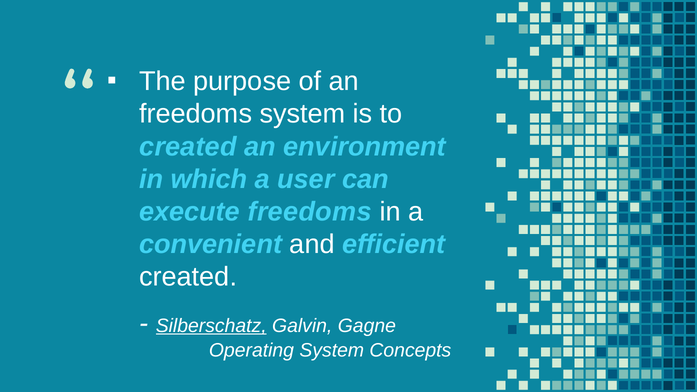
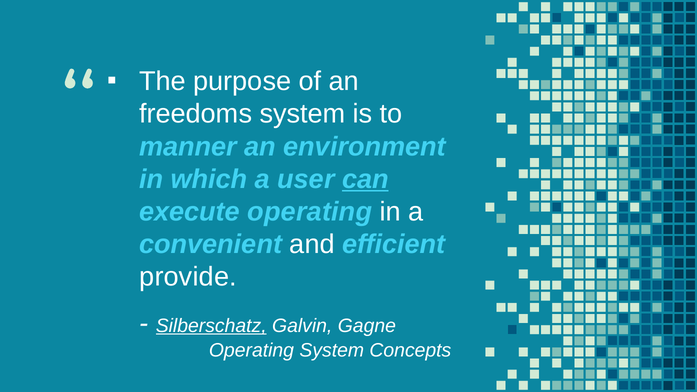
created: created -> manner (188, 147)
can underline: none -> present (365, 179)
execute freedoms: freedoms -> operating (310, 212)
created: created -> provide (188, 277)
